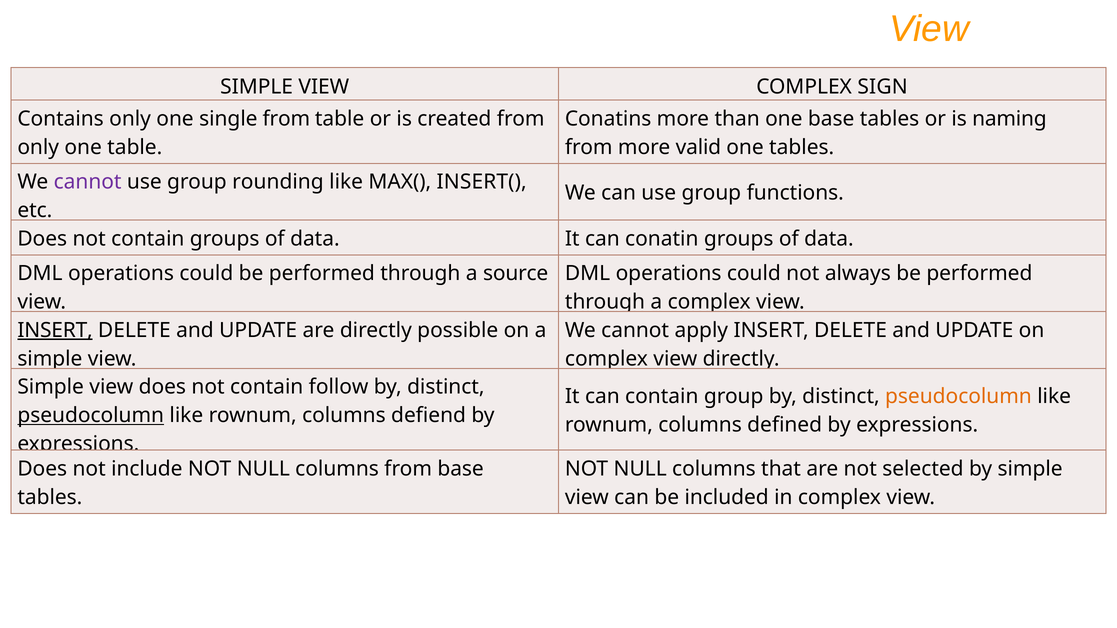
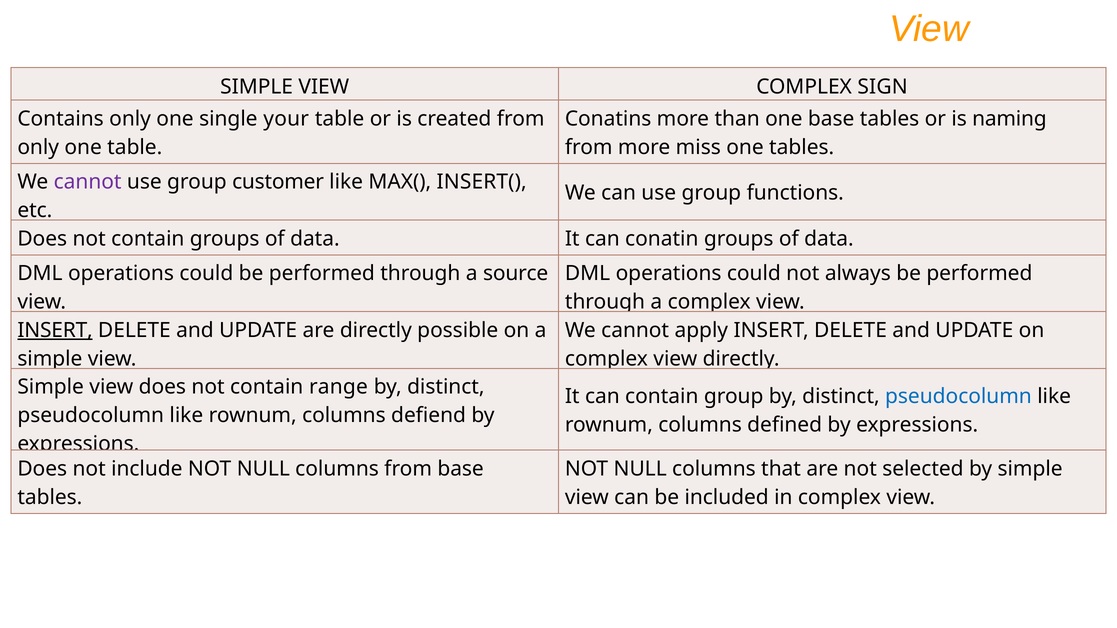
single from: from -> your (286, 119)
valid: valid -> miss (698, 147)
rounding: rounding -> customer (278, 182)
follow: follow -> range (338, 387)
pseudocolumn colour: orange -> blue (958, 396)
pseudocolumn underline: present -> none (91, 416)
